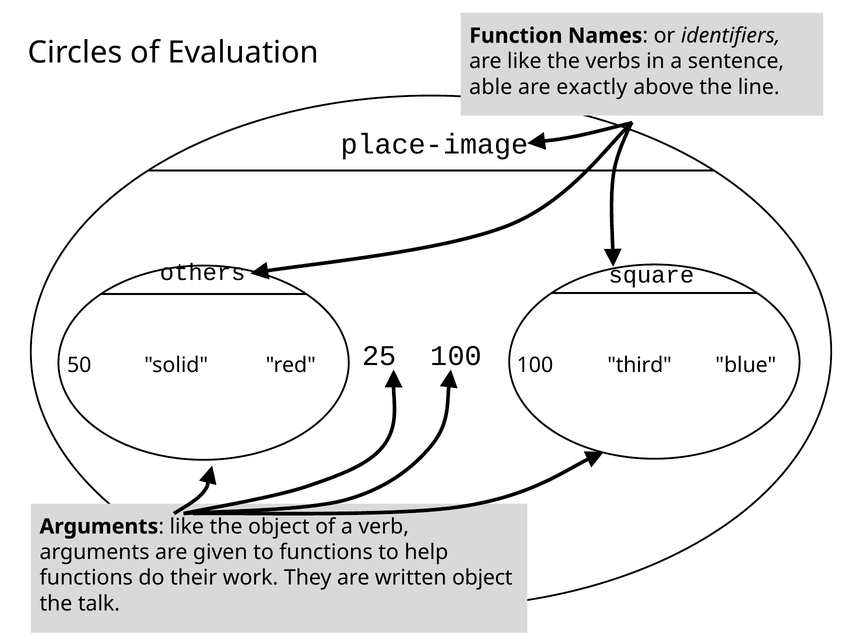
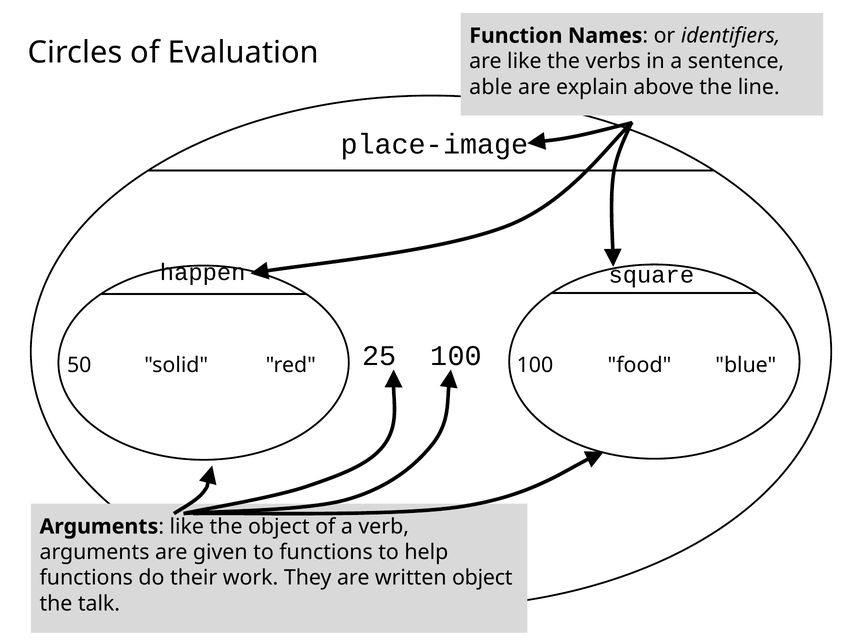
exactly: exactly -> explain (592, 87)
others: others -> happen (203, 272)
third: third -> food (639, 365)
